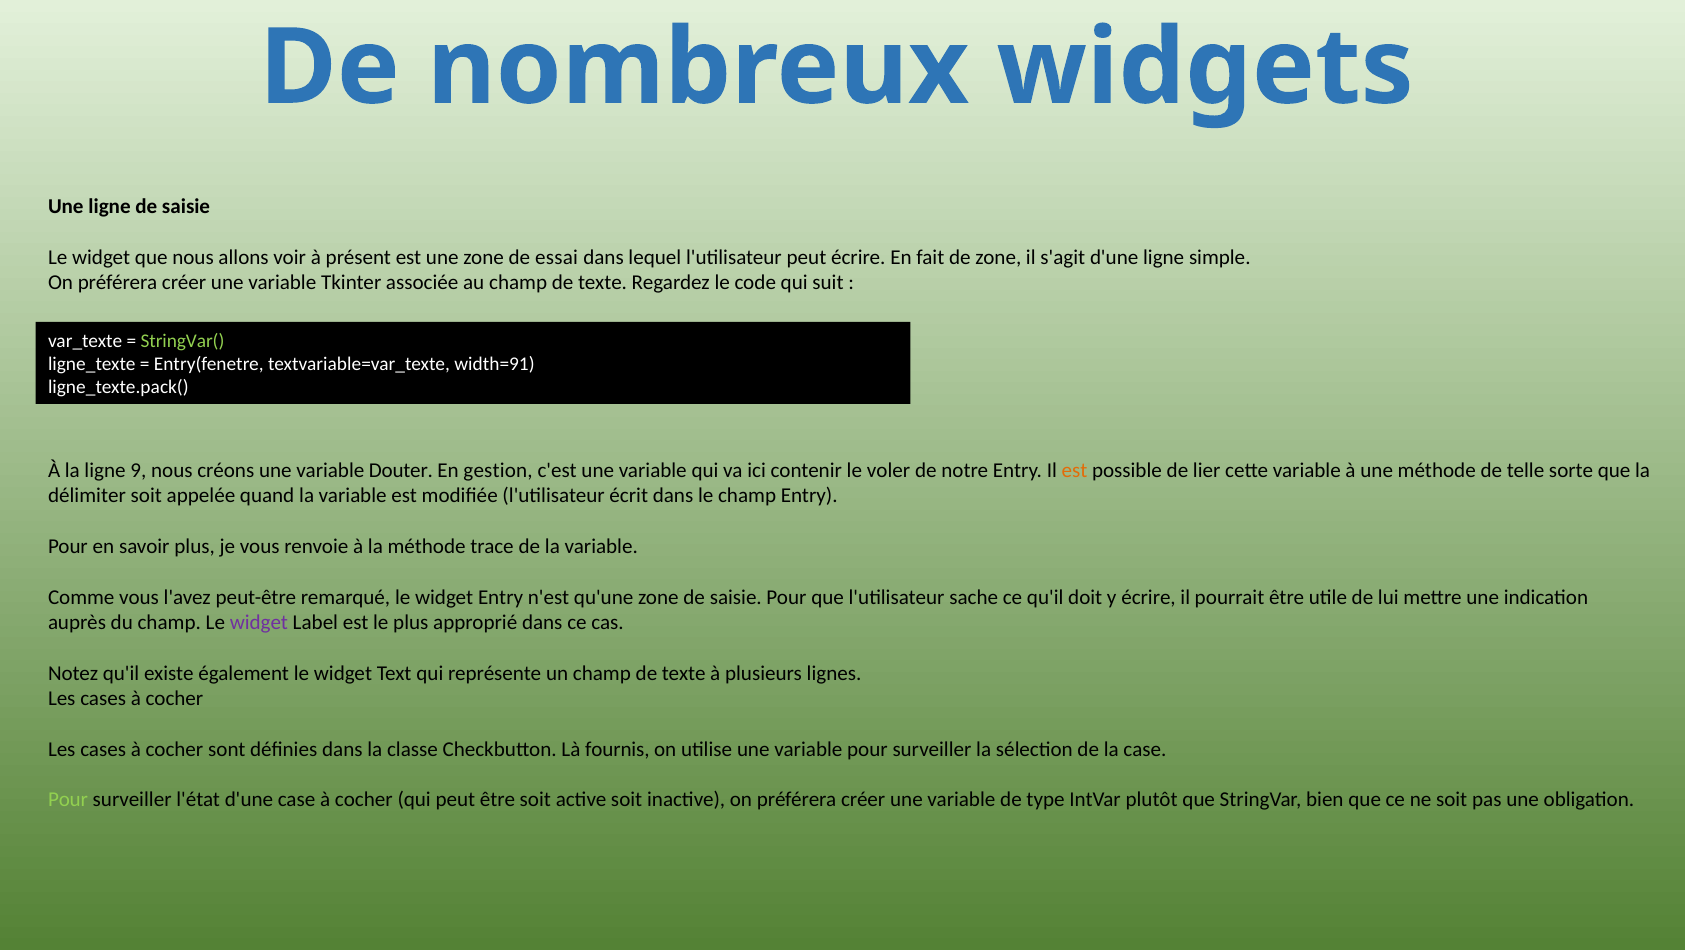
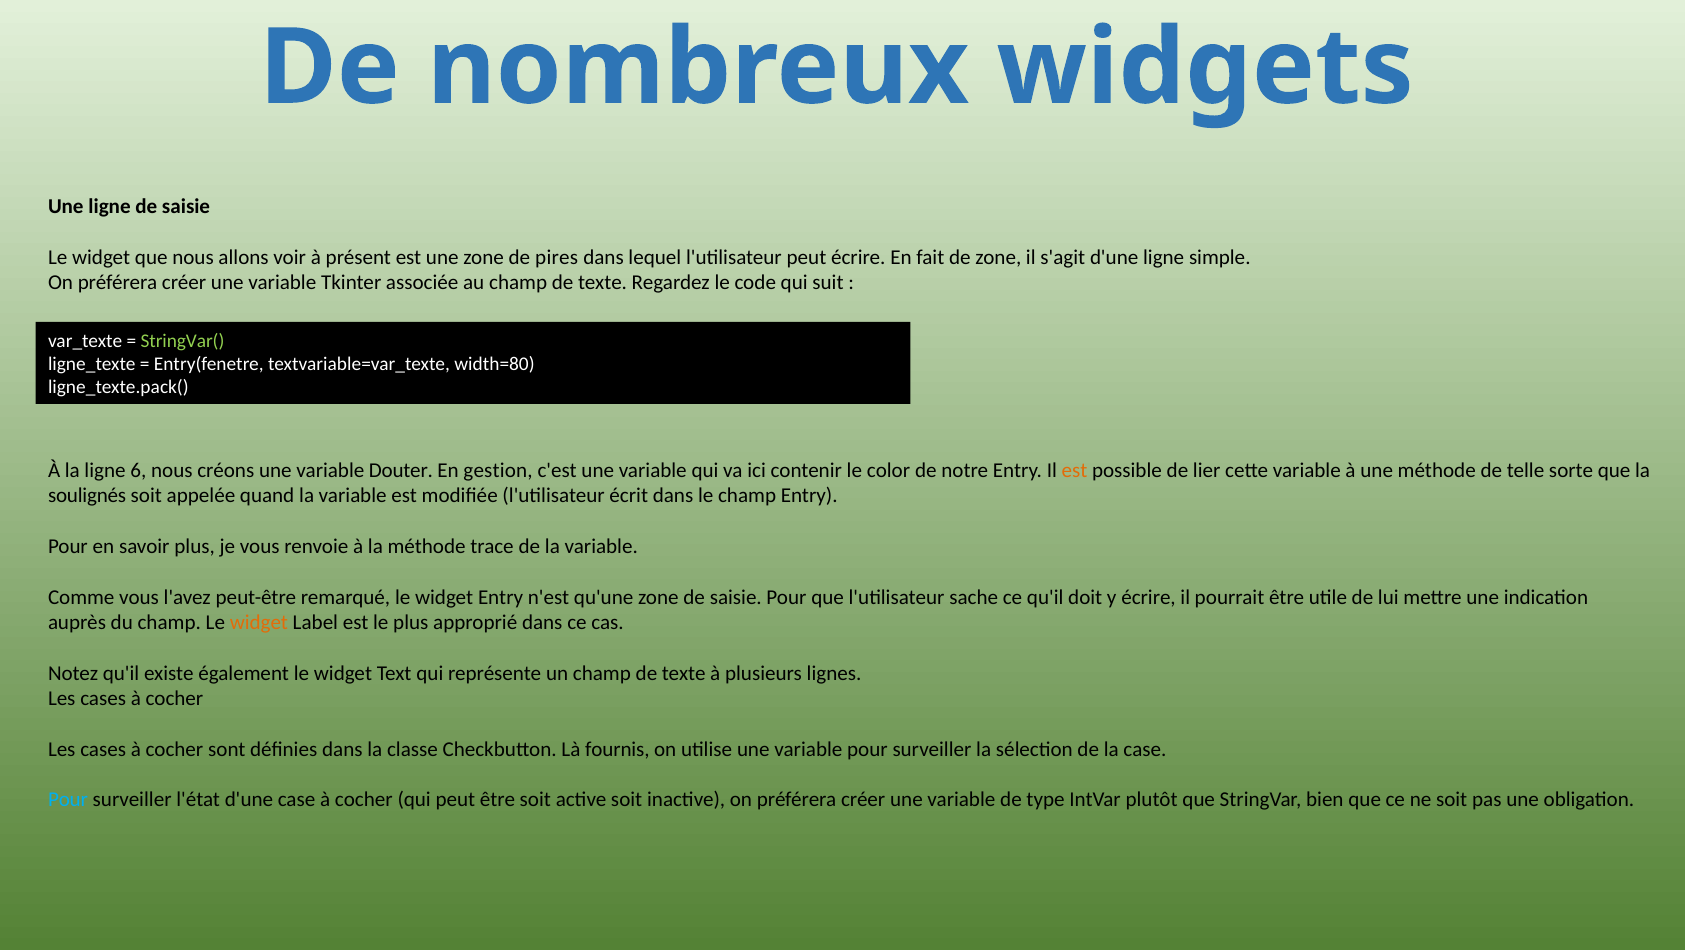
essai: essai -> pires (557, 257)
width=91: width=91 -> width=80 (495, 364)
9: 9 -> 6 (138, 471)
voler: voler -> color (889, 471)
délimiter: délimiter -> soulignés (87, 496)
widget colour: purple -> orange (259, 623)
Pour colour: light green -> light blue (68, 800)
